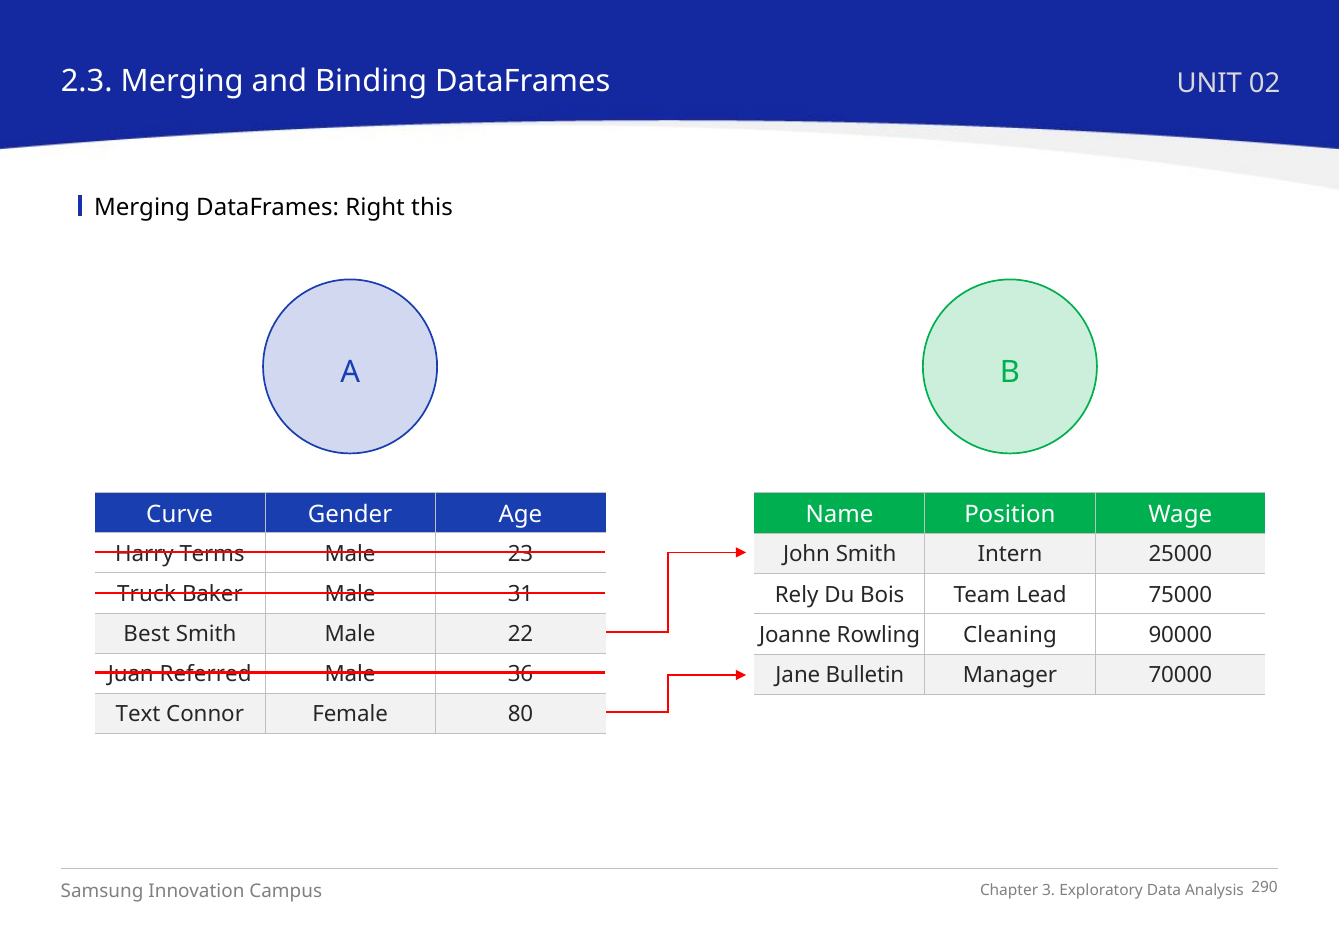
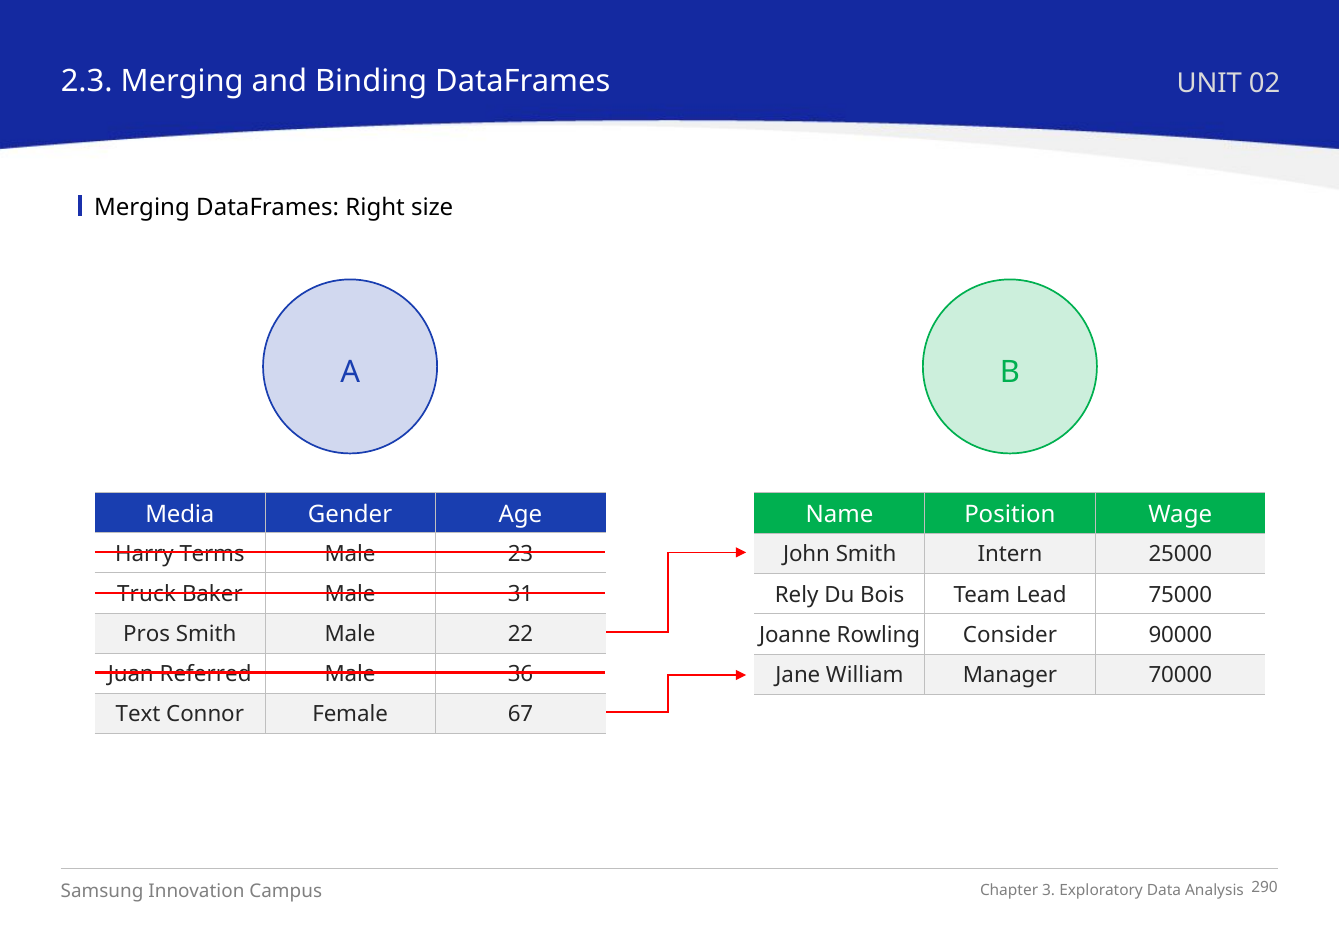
this: this -> size (432, 207)
Curve: Curve -> Media (180, 514)
Best: Best -> Pros (147, 634)
Cleaning: Cleaning -> Consider (1010, 635)
Bulletin: Bulletin -> William (865, 676)
80: 80 -> 67 (521, 715)
